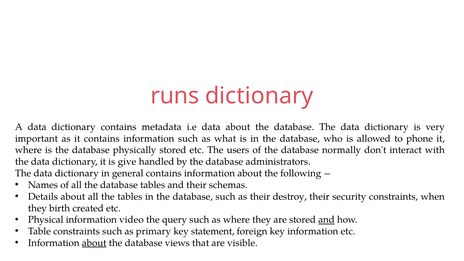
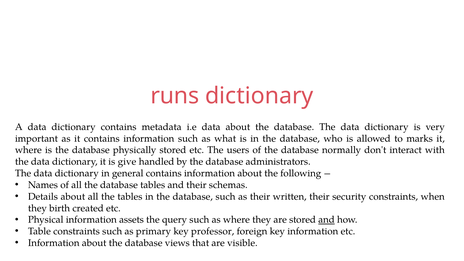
phone: phone -> marks (420, 139)
destroy: destroy -> written (290, 197)
video: video -> assets (131, 220)
statement: statement -> professor (213, 231)
about underline: present -> none (94, 243)
